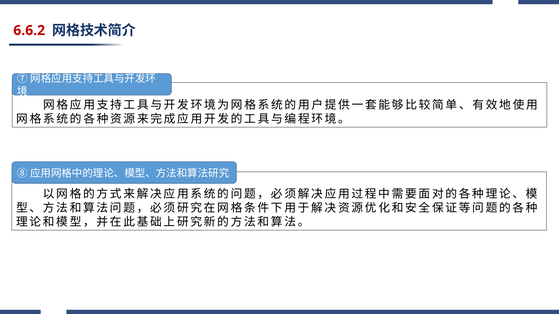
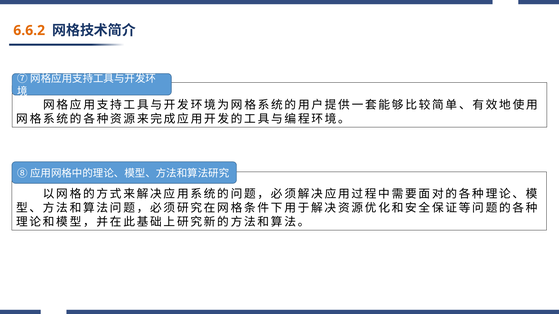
6.6.2 colour: red -> orange (29, 30)
